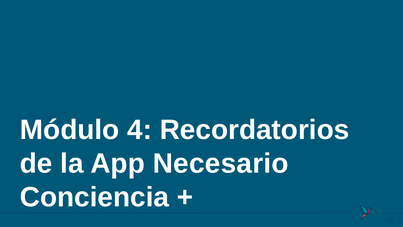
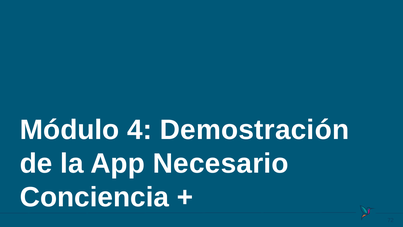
Recordatorios: Recordatorios -> Demostración (254, 130)
